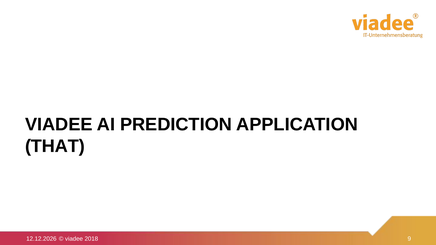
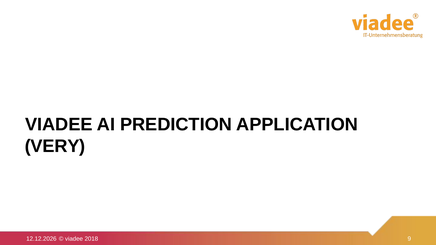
THAT: THAT -> VERY (55, 146)
